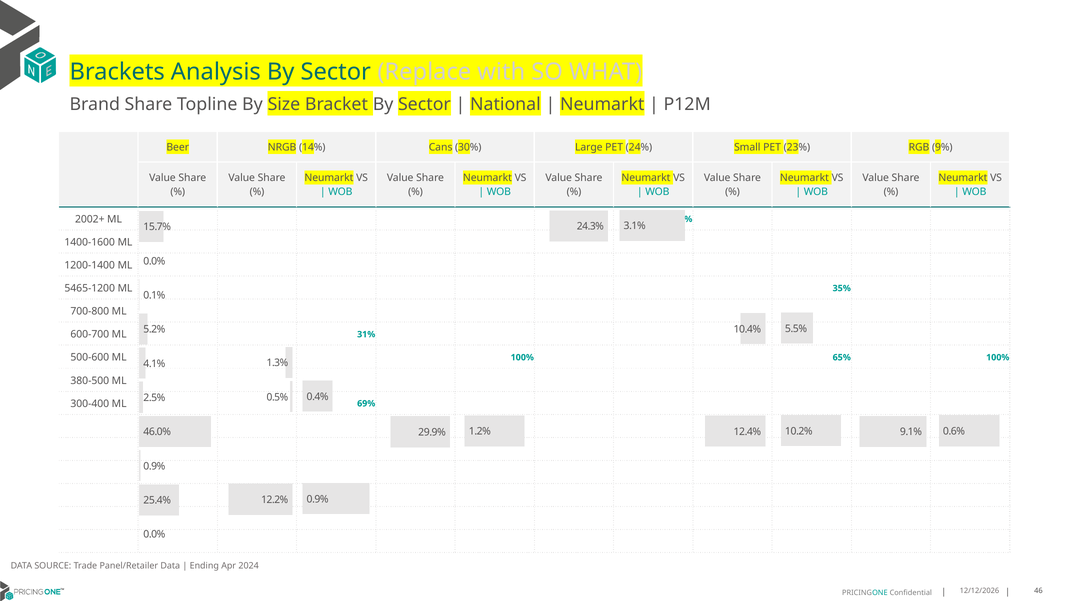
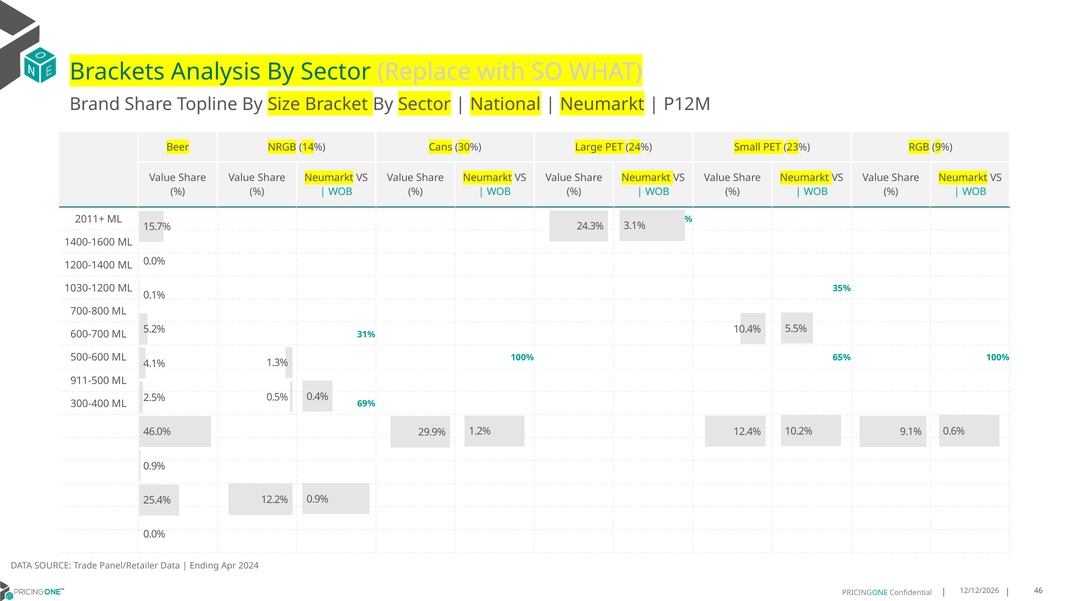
2002+: 2002+ -> 2011+ (90, 219)
5465-1200: 5465-1200 -> 1030-1200 (90, 289)
380-500: 380-500 -> 911-500 (90, 381)
